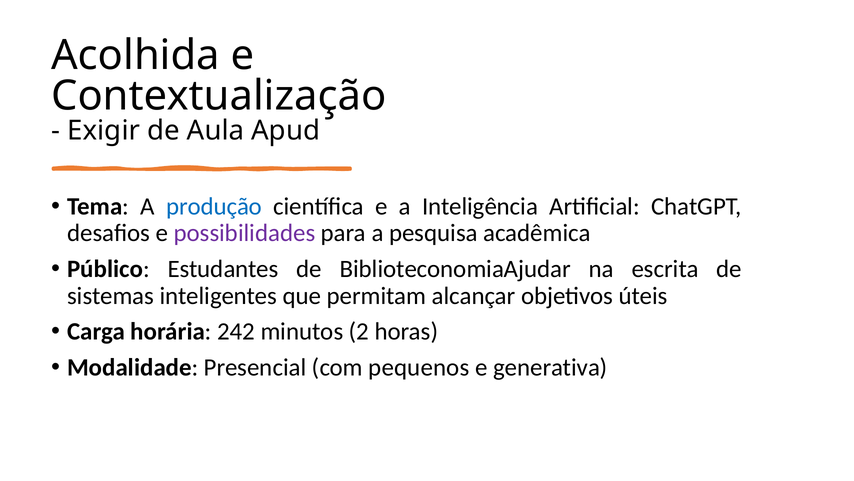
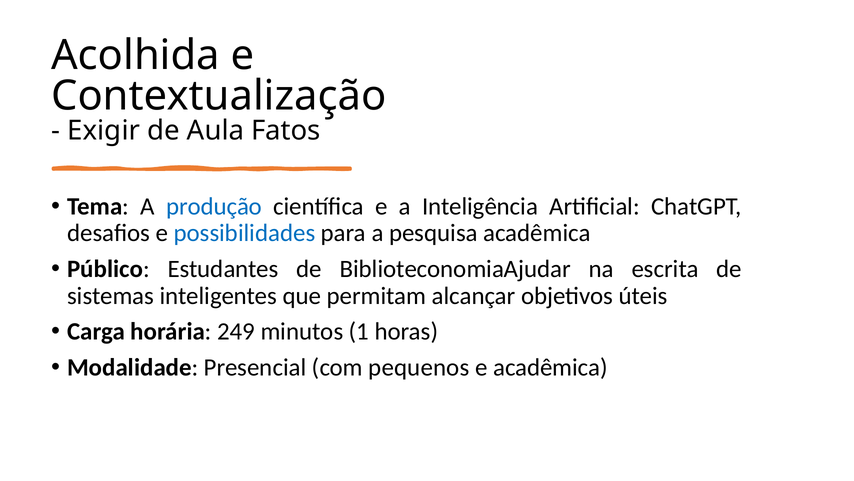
Apud: Apud -> Fatos (286, 130)
possibilidades colour: purple -> blue (244, 233)
242: 242 -> 249 (236, 331)
2: 2 -> 1 (359, 331)
e generativa: generativa -> acadêmica (550, 367)
